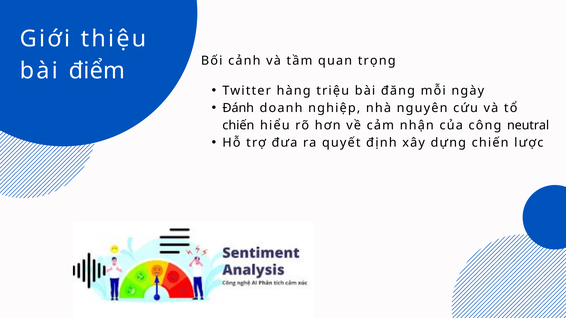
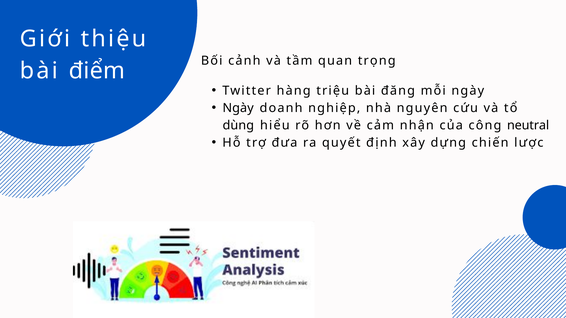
Đánh: Đánh -> Ngày (238, 108)
chiến: chiến -> dùng (238, 126)
